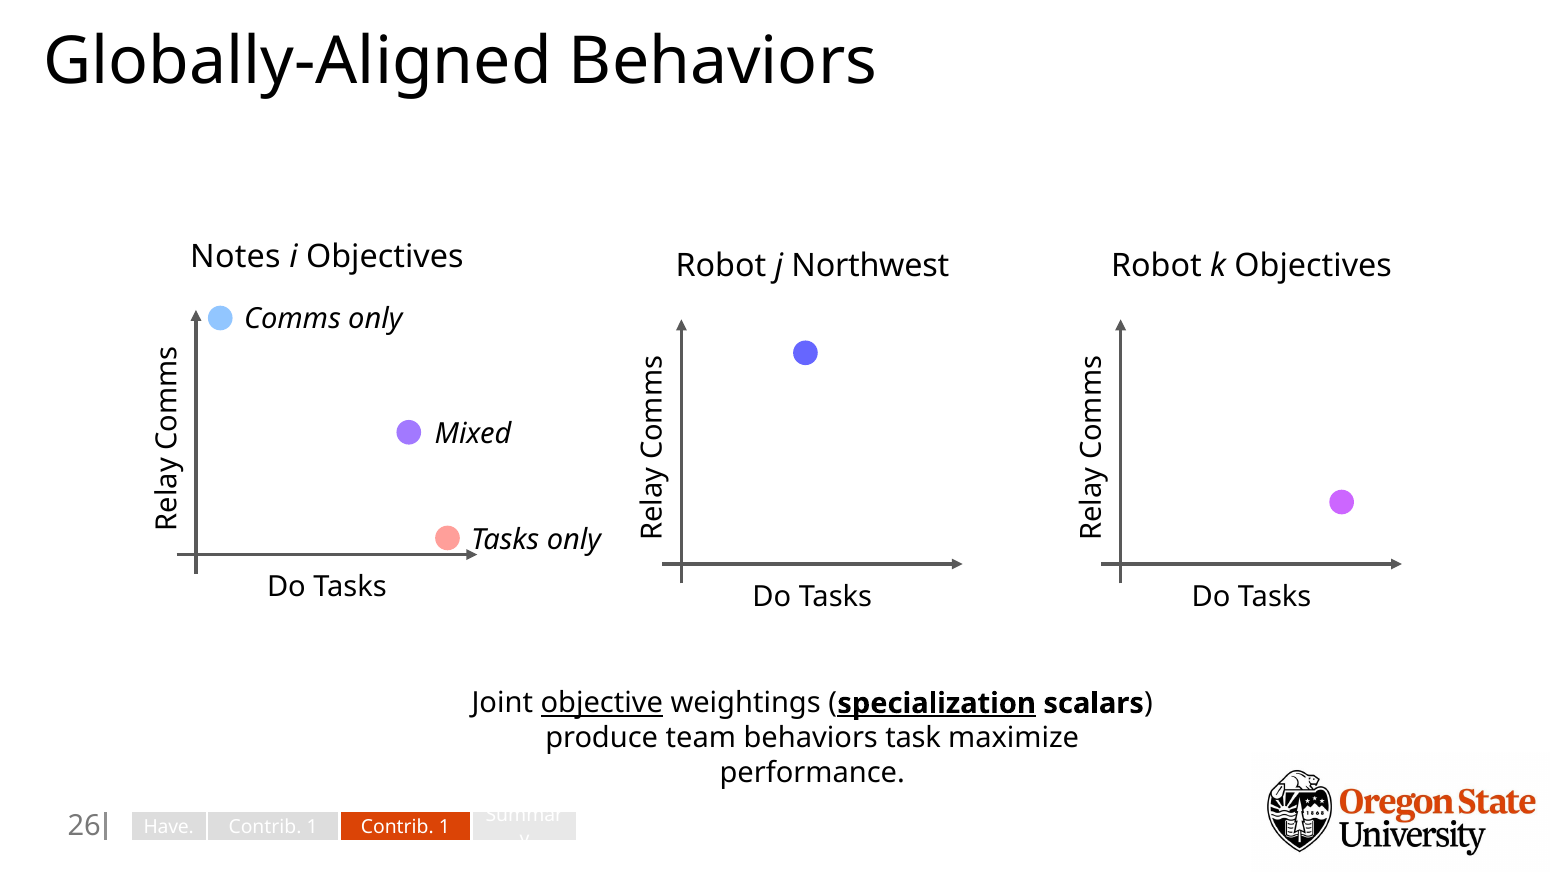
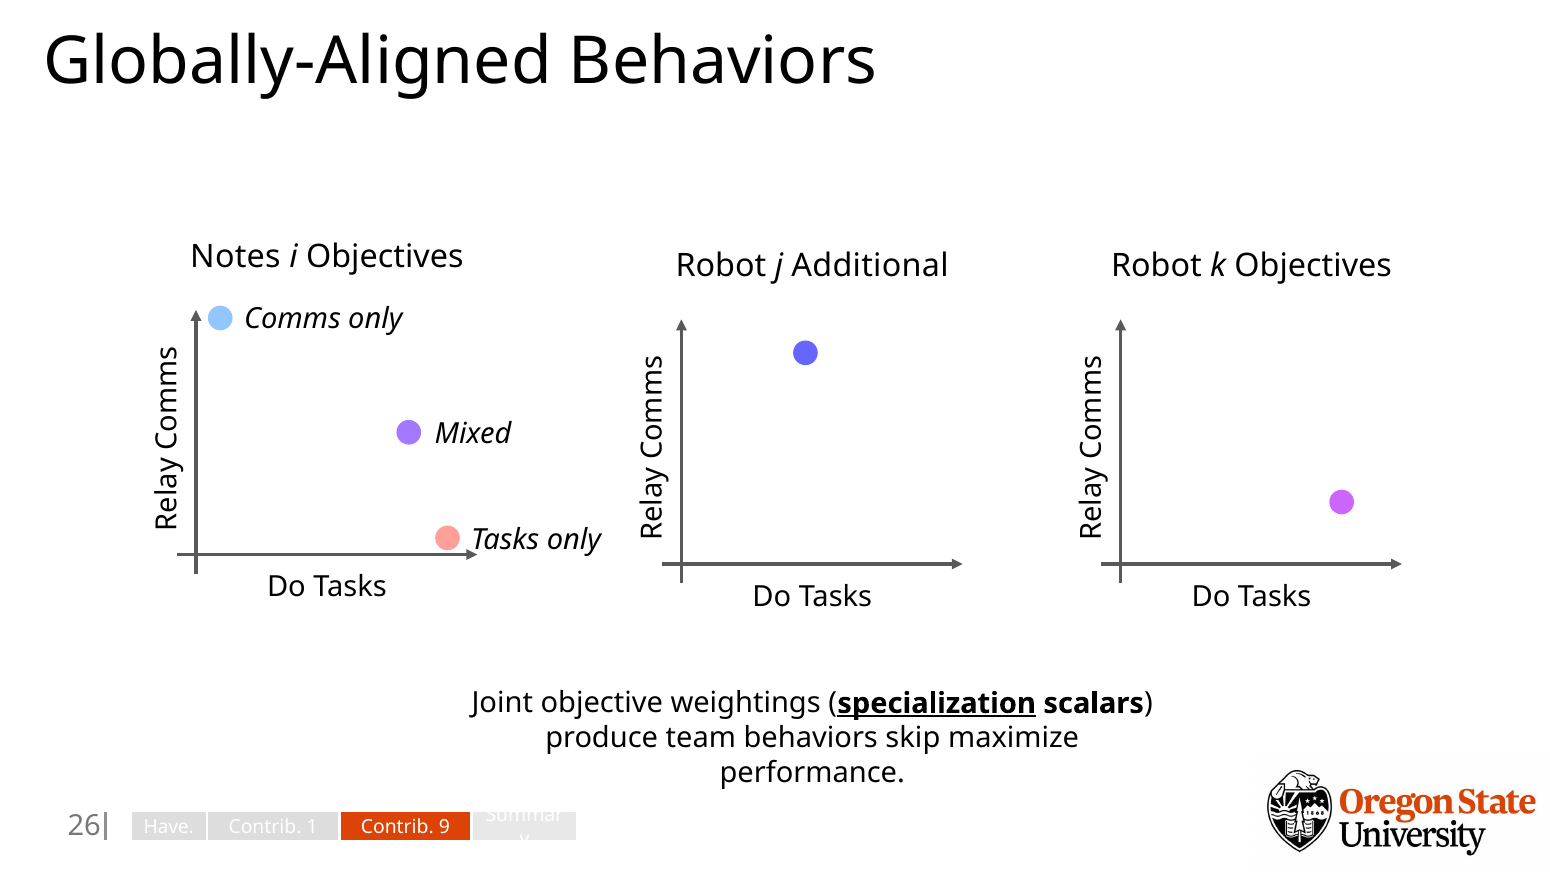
Northwest: Northwest -> Additional (870, 266)
objective underline: present -> none (602, 703)
task: task -> skip (913, 738)
1 Contrib 1: 1 -> 9 (444, 827)
